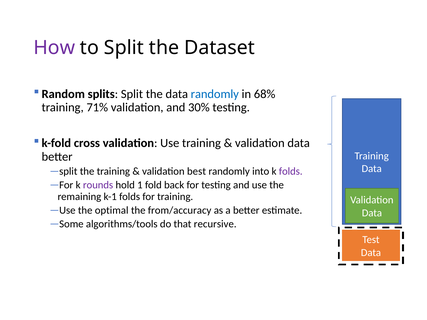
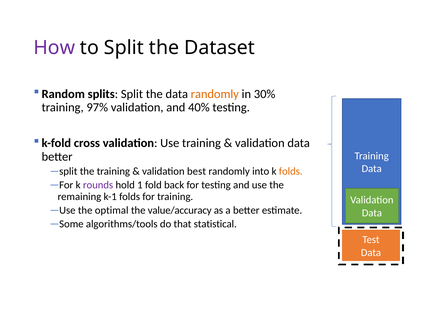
randomly colour: blue -> orange (215, 94)
68%: 68% -> 30% (265, 94)
71%: 71% -> 97% (97, 107)
30%: 30% -> 40% (199, 107)
folds colour: purple -> orange (291, 171)
from/accuracy: from/accuracy -> value/accuracy (180, 210)
recursive: recursive -> statistical (215, 224)
